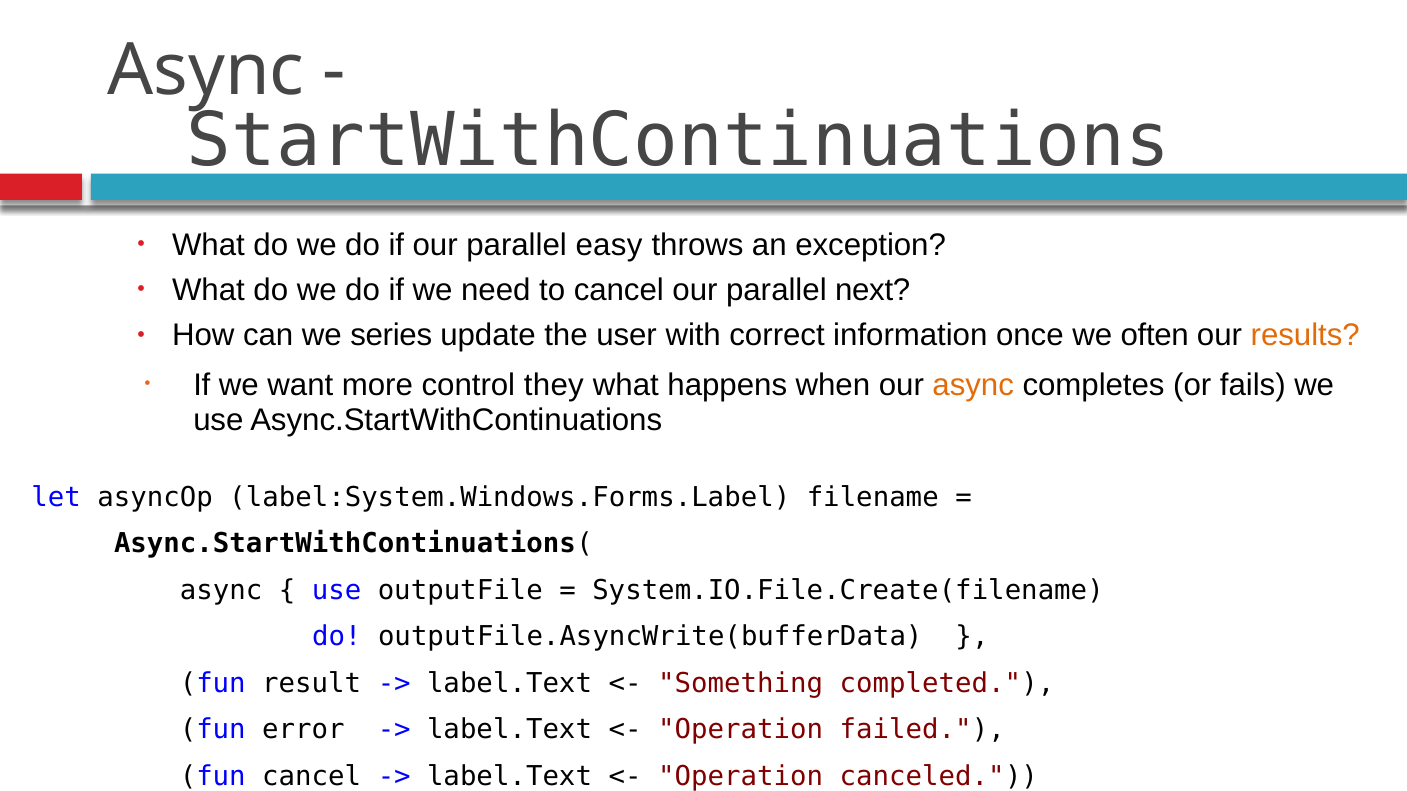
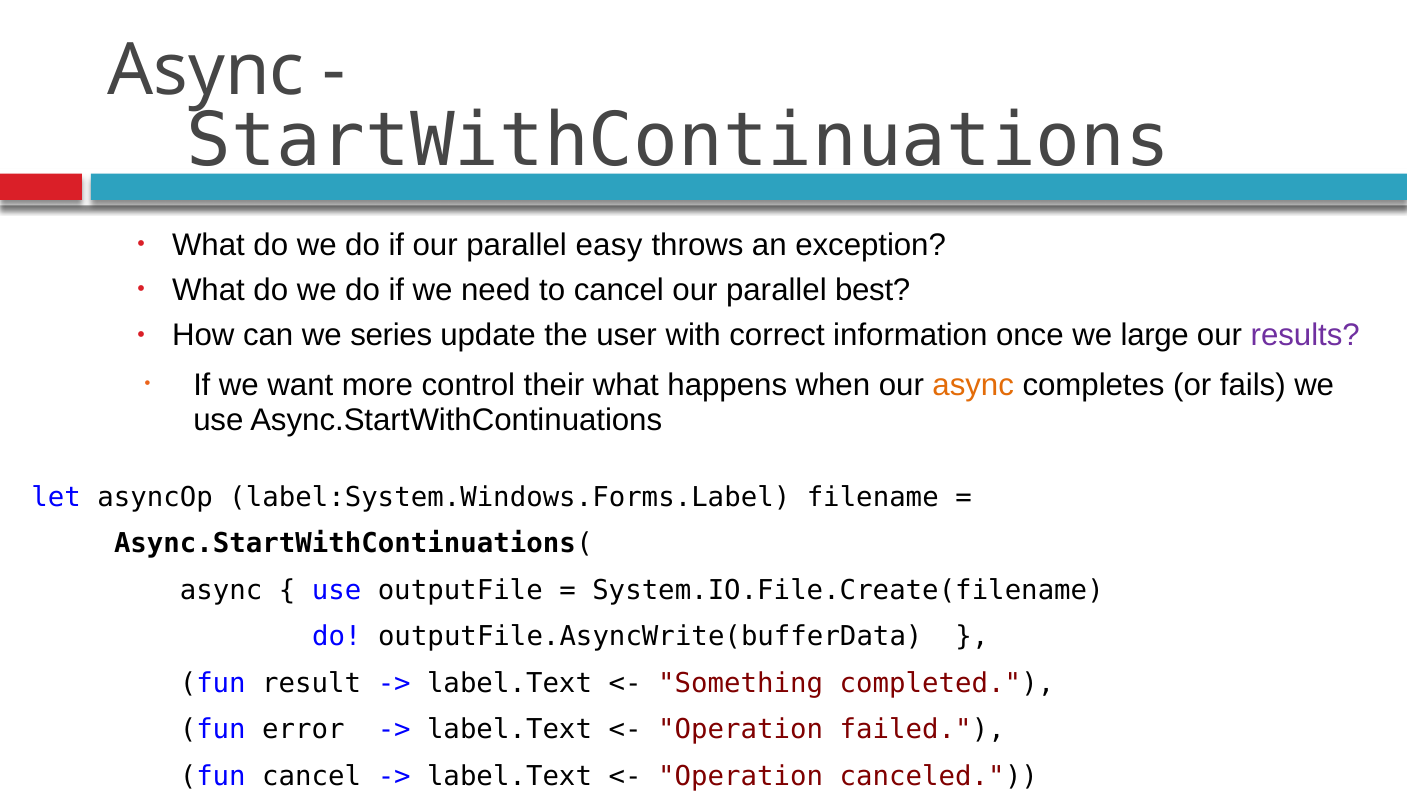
next: next -> best (873, 290)
often: often -> large (1155, 336)
results colour: orange -> purple (1305, 336)
they: they -> their (554, 385)
